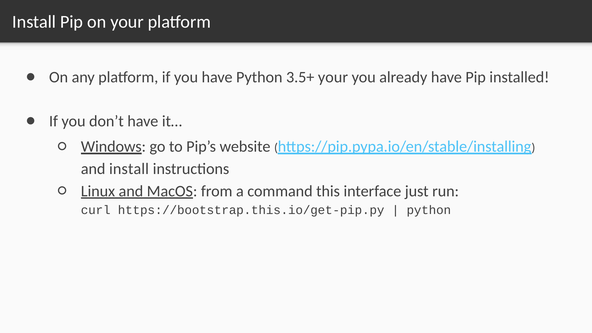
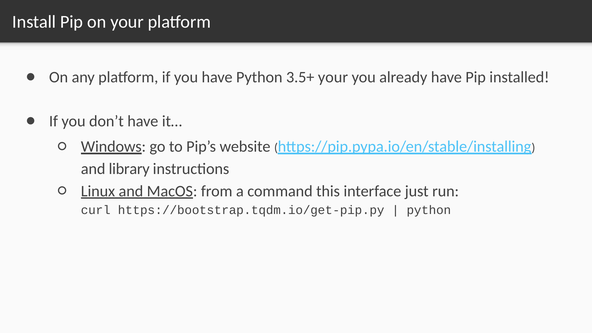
and install: install -> library (129, 169)
https://bootstrap.this.io/get-pip.py: https://bootstrap.this.io/get-pip.py -> https://bootstrap.tqdm.io/get-pip.py (251, 210)
